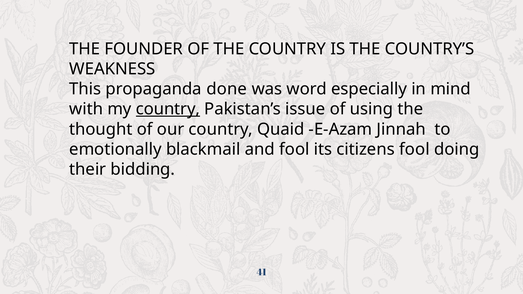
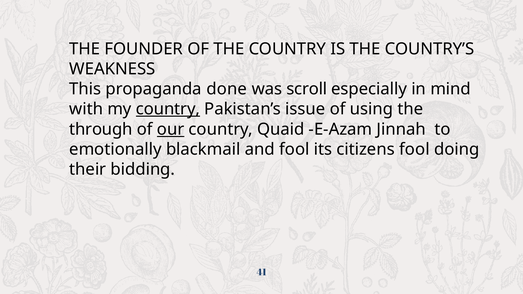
word: word -> scroll (307, 89)
thought: thought -> through (101, 129)
our underline: none -> present (171, 129)
